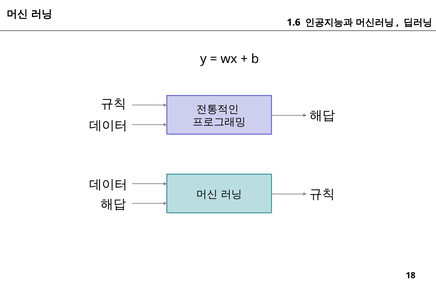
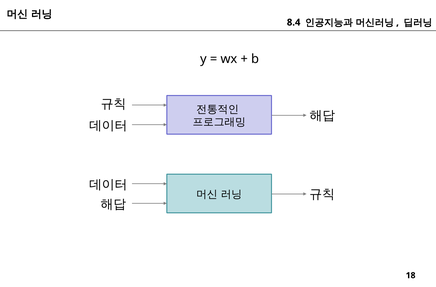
1.6: 1.6 -> 8.4 (294, 22)
